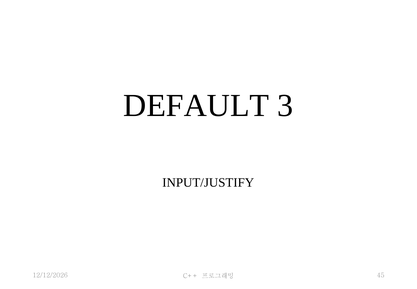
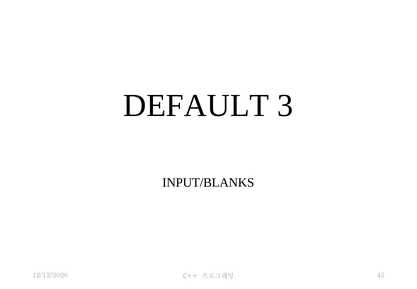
INPUT/JUSTIFY: INPUT/JUSTIFY -> INPUT/BLANKS (208, 182)
